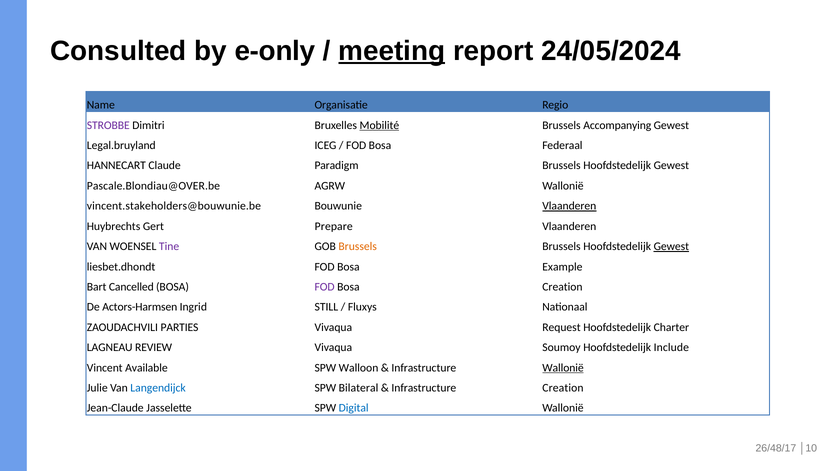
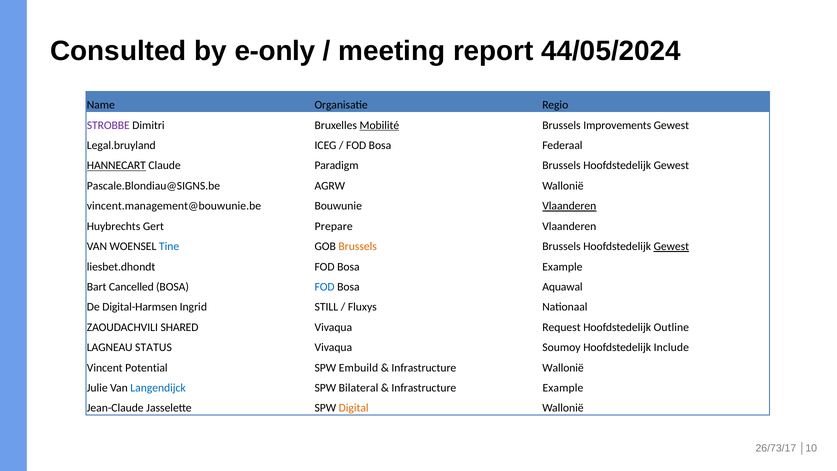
meeting underline: present -> none (392, 51)
24/05/2024: 24/05/2024 -> 44/05/2024 (611, 51)
Accompanying: Accompanying -> Improvements (617, 125)
HANNECART underline: none -> present (116, 166)
Pascale.Blondiau@OVER.be: Pascale.Blondiau@OVER.be -> Pascale.Blondiau@SIGNS.be (153, 186)
vincent.stakeholders@bouwunie.be: vincent.stakeholders@bouwunie.be -> vincent.management@bouwunie.be (174, 206)
Tine colour: purple -> blue (169, 246)
FOD colour: purple -> blue (325, 287)
Bosa Creation: Creation -> Aquawal (562, 287)
Actors-Harmsen: Actors-Harmsen -> Digital-Harmsen (140, 307)
PARTIES: PARTIES -> SHARED (179, 327)
Charter: Charter -> Outline (671, 327)
REVIEW: REVIEW -> STATUS (153, 347)
Available: Available -> Potential (146, 368)
Walloon: Walloon -> Embuild (358, 368)
Wallonië underline: present -> none (563, 368)
Infrastructure Creation: Creation -> Example (563, 388)
Digital colour: blue -> orange (354, 408)
26/48/17: 26/48/17 -> 26/73/17 (776, 448)
